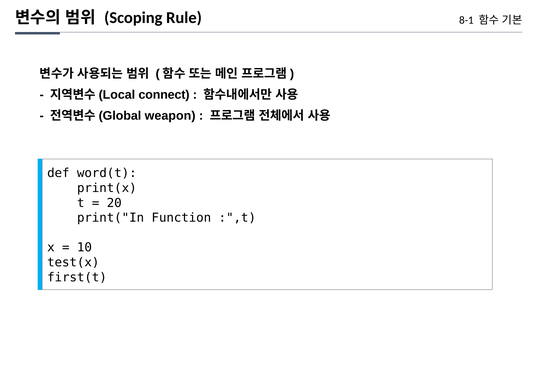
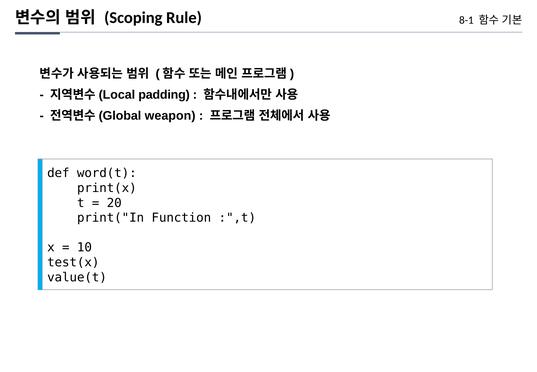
connect: connect -> padding (164, 95)
first(t: first(t -> value(t (77, 277)
